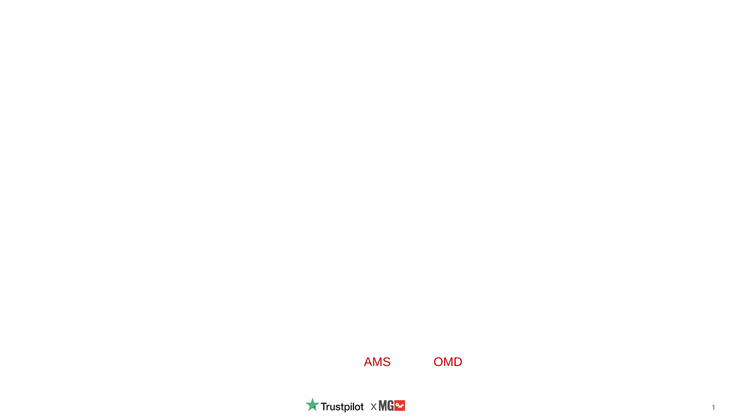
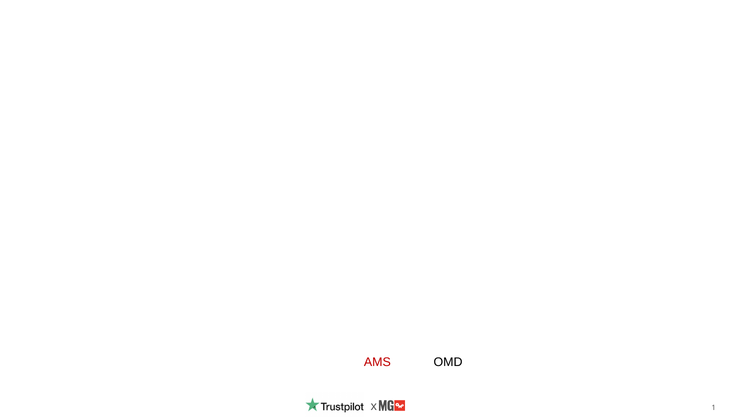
OMD colour: red -> black (448, 362)
